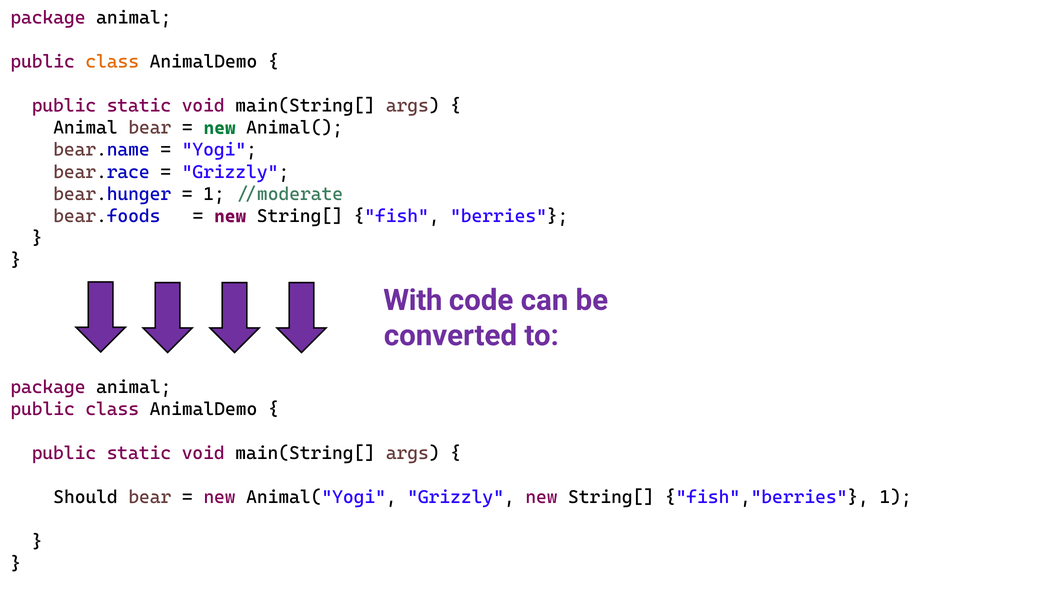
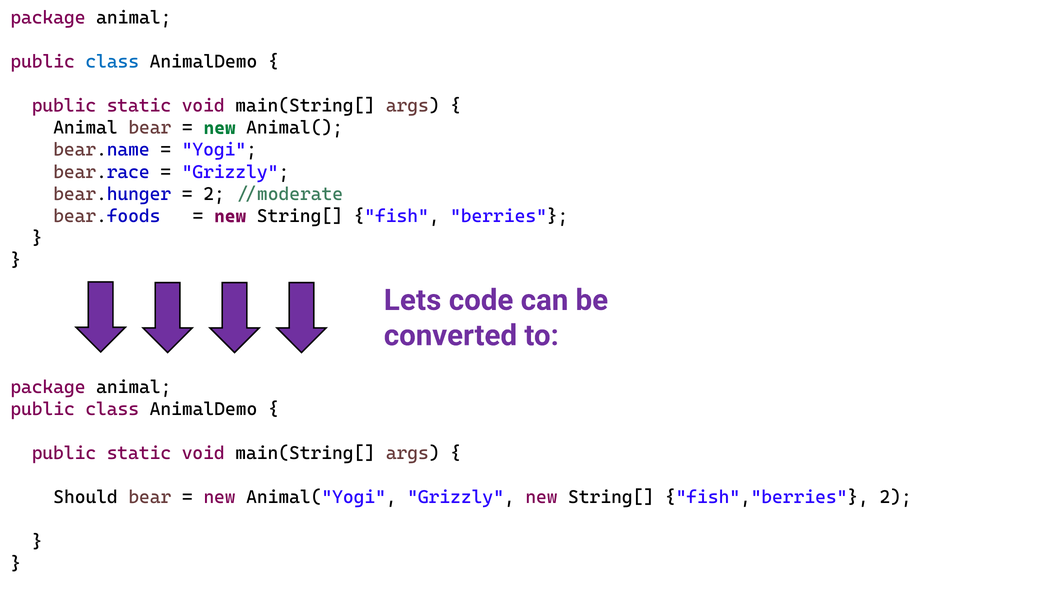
class colour: orange -> blue (112, 62)
1: 1 -> 2 (214, 194)
With: With -> Lets (413, 300)
fish","berries 1: 1 -> 2 (896, 497)
